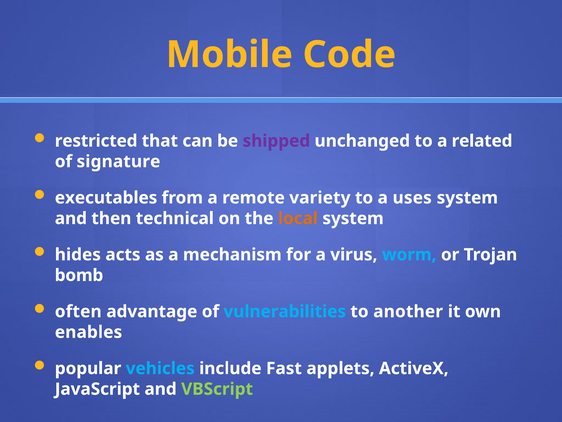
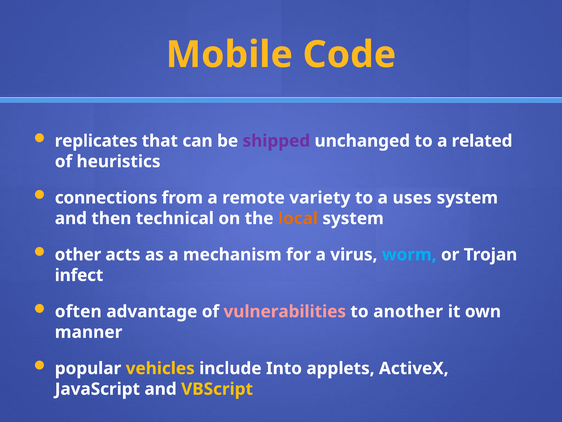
restricted: restricted -> replicates (96, 141)
signature: signature -> heuristics (119, 161)
executables: executables -> connections (106, 198)
hides: hides -> other (78, 254)
bomb: bomb -> infect (79, 275)
vulnerabilities colour: light blue -> pink (285, 311)
enables: enables -> manner (89, 332)
vehicles colour: light blue -> yellow (160, 368)
Fast: Fast -> Into (284, 368)
VBScript colour: light green -> yellow (217, 389)
